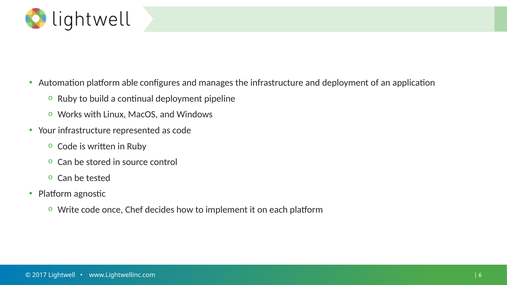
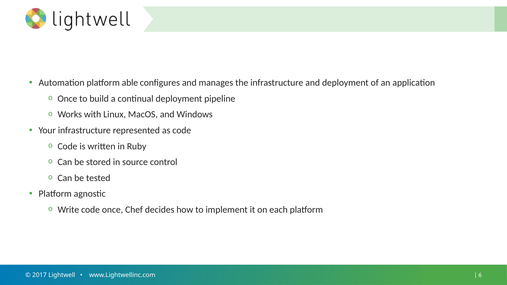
Ruby: Ruby -> Once (67, 99)
